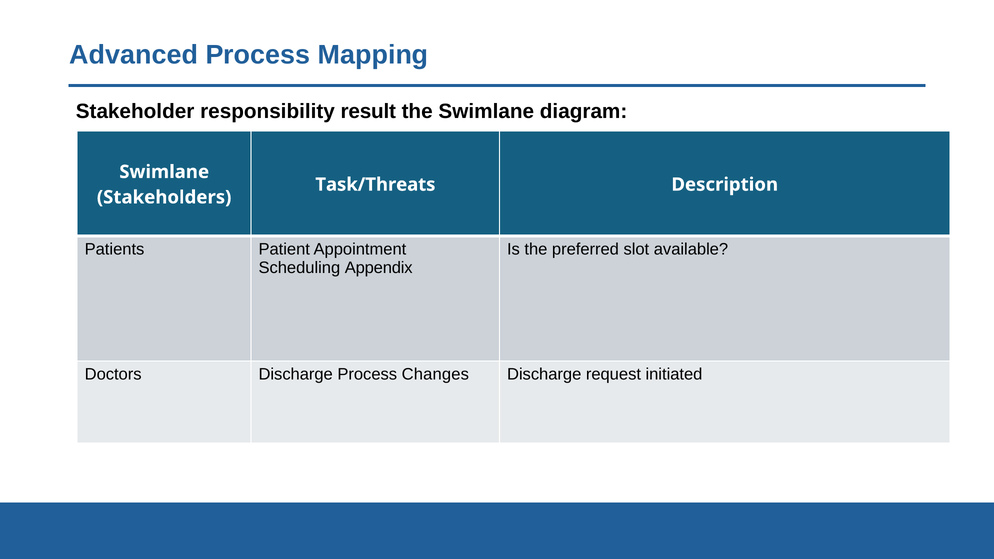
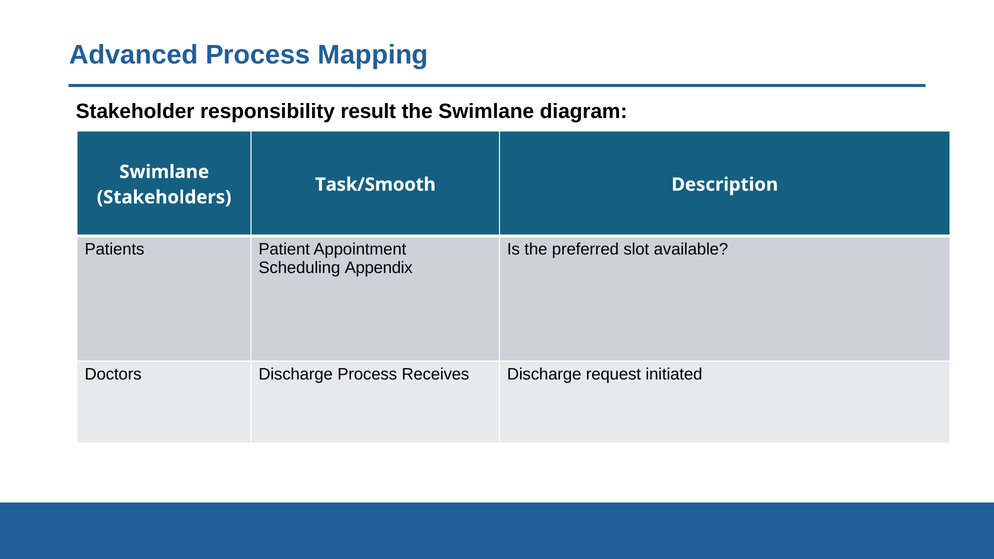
Task/Threats: Task/Threats -> Task/Smooth (375, 185)
Changes: Changes -> Receives (435, 374)
